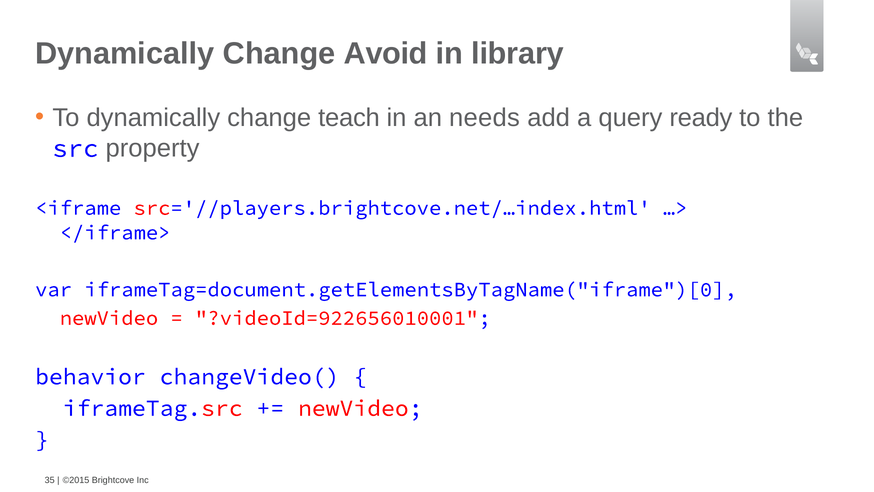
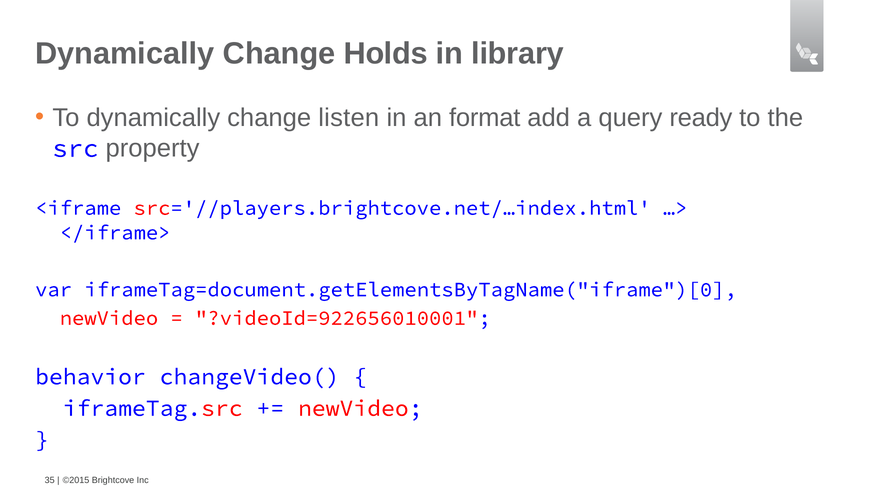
Avoid: Avoid -> Holds (386, 54)
teach: teach -> listen (349, 117)
needs: needs -> format (485, 117)
